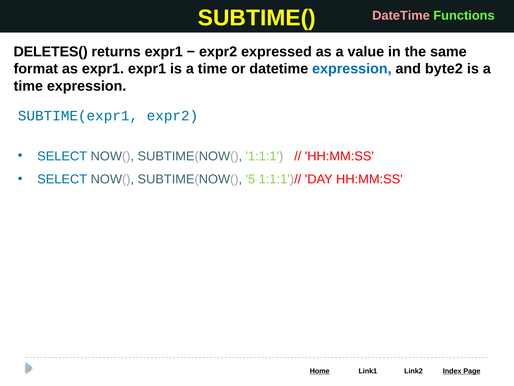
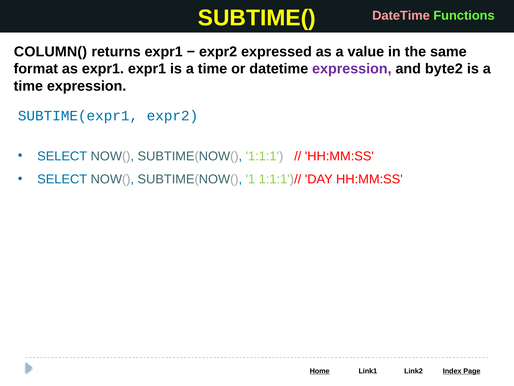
DELETES(: DELETES( -> COLUMN( (50, 52)
expression colour: blue -> purple (352, 69)
5: 5 -> 1 (250, 179)
